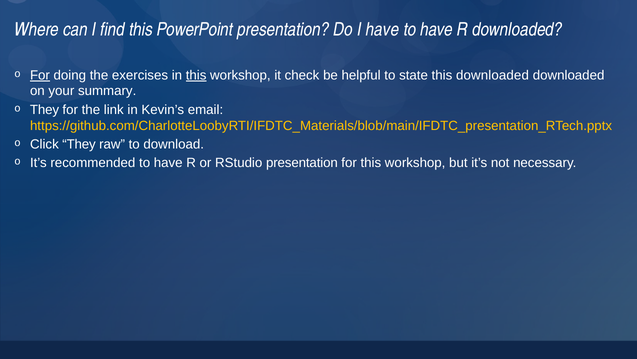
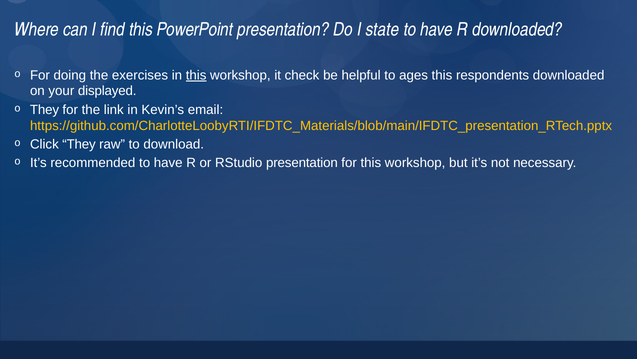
I have: have -> state (382, 29)
For underline: present -> none (40, 75)
state: state -> ages (414, 75)
this downloaded: downloaded -> respondents (493, 75)
summary: summary -> displayed (107, 91)
